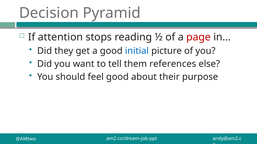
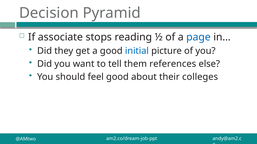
attention: attention -> associate (60, 37)
page colour: red -> blue (199, 37)
purpose: purpose -> colleges (200, 77)
